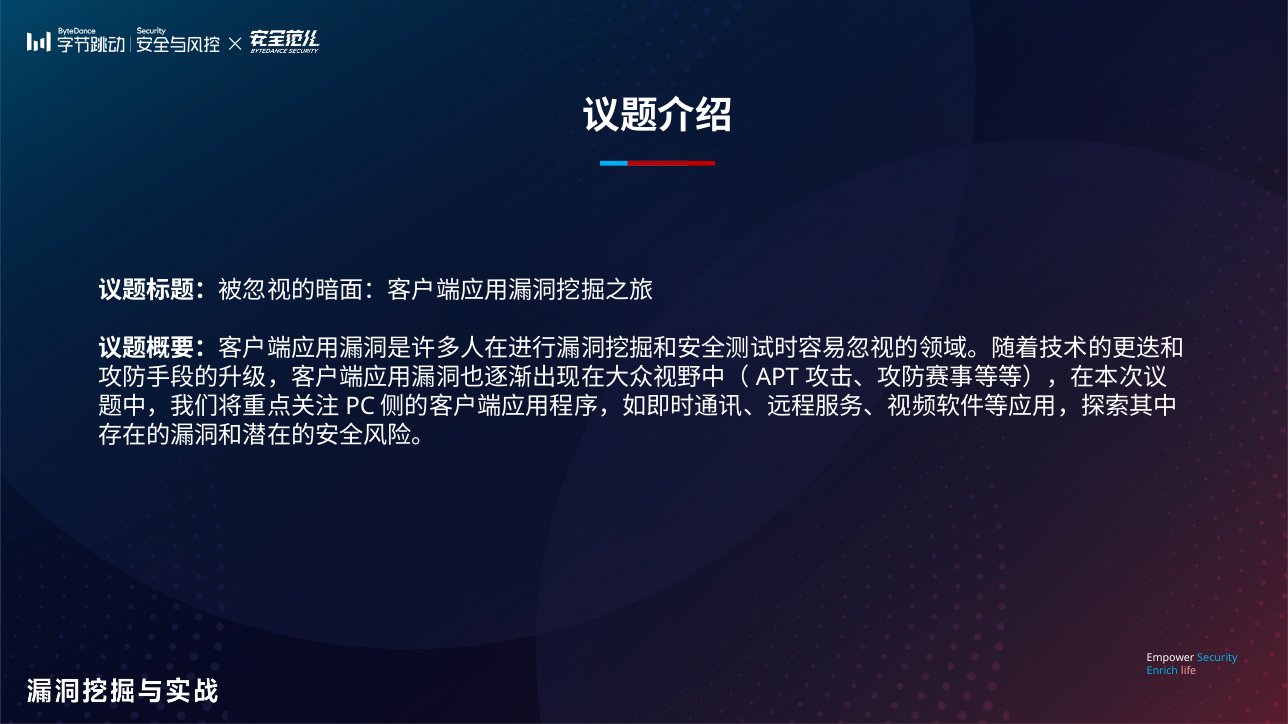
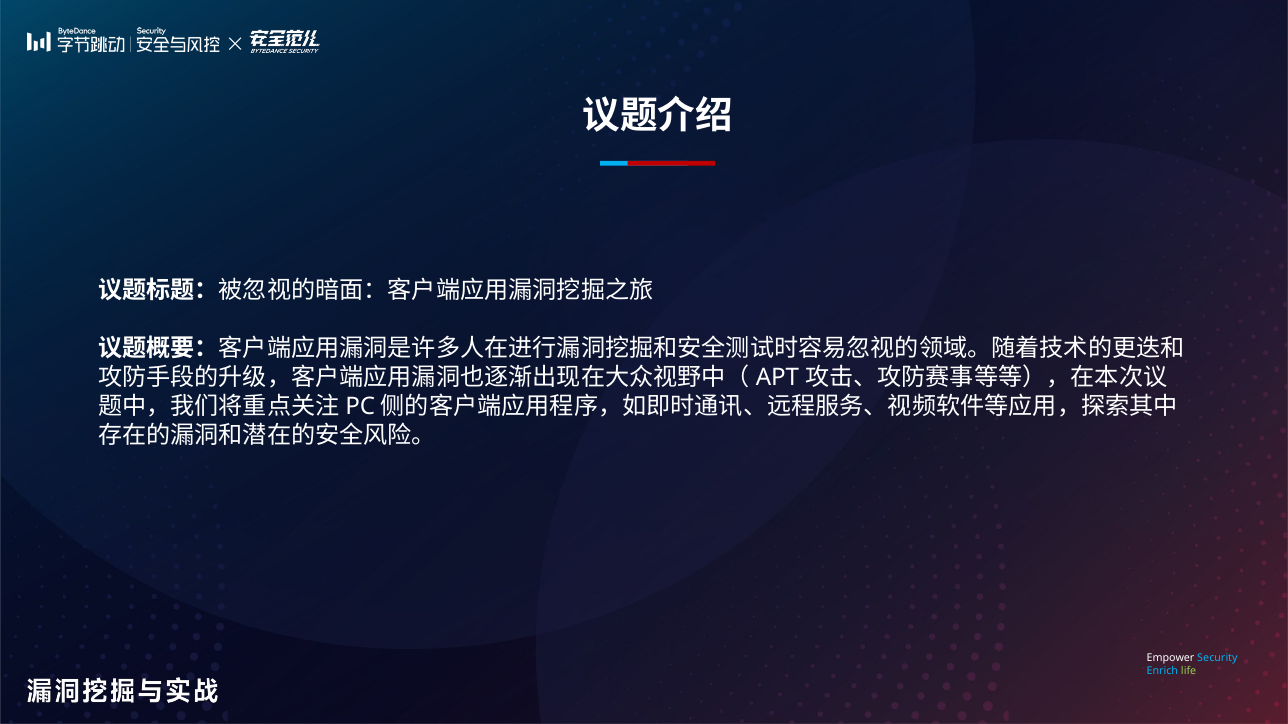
life colour: pink -> light green (1189, 671)
